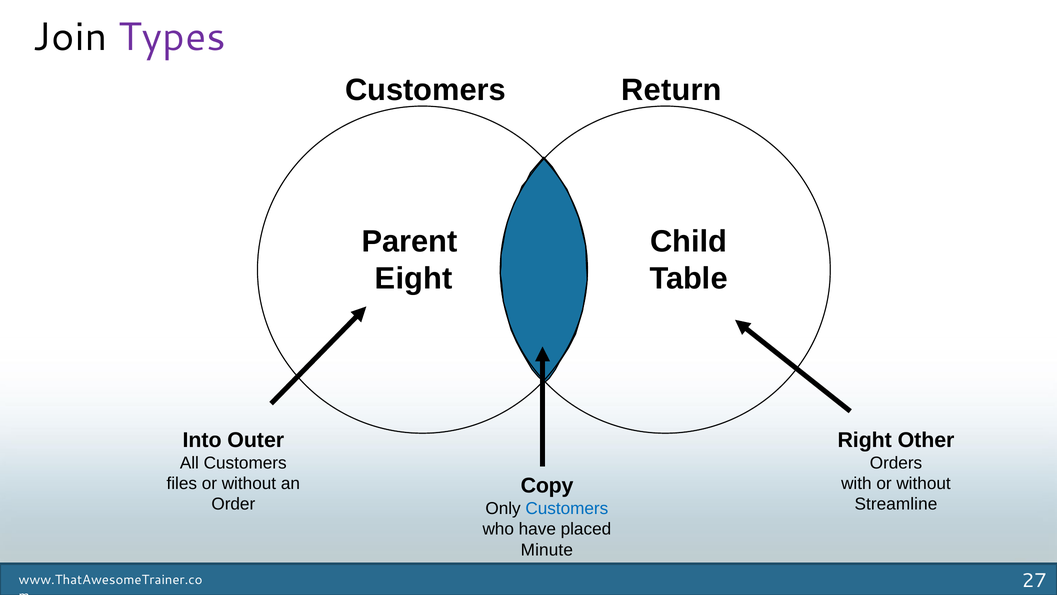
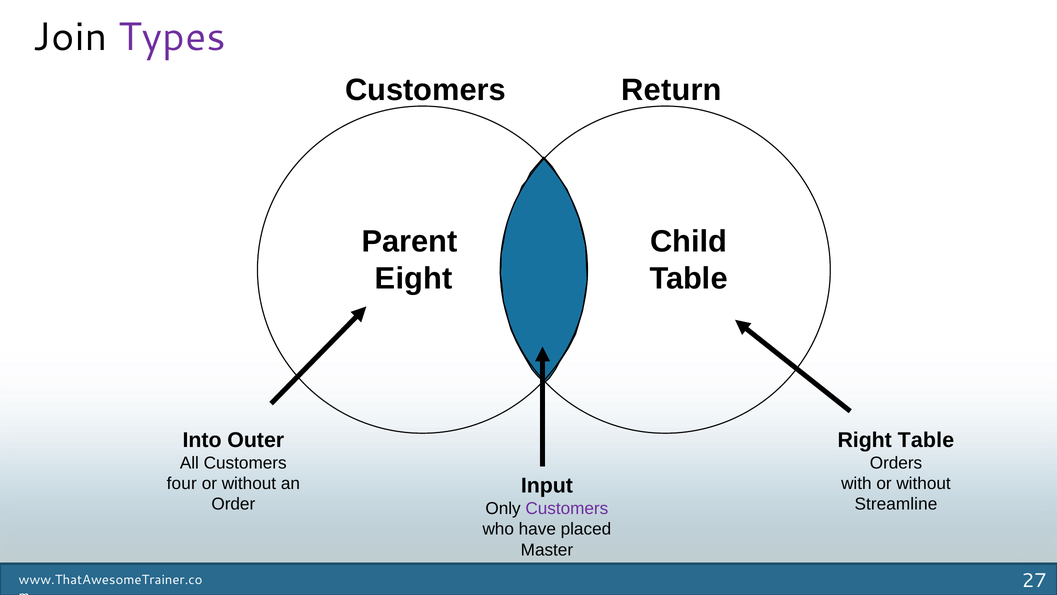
Right Other: Other -> Table (926, 440)
files: files -> four (182, 483)
Copy: Copy -> Input (547, 485)
Customers colour: blue -> purple (567, 508)
Minute: Minute -> Master (547, 550)
